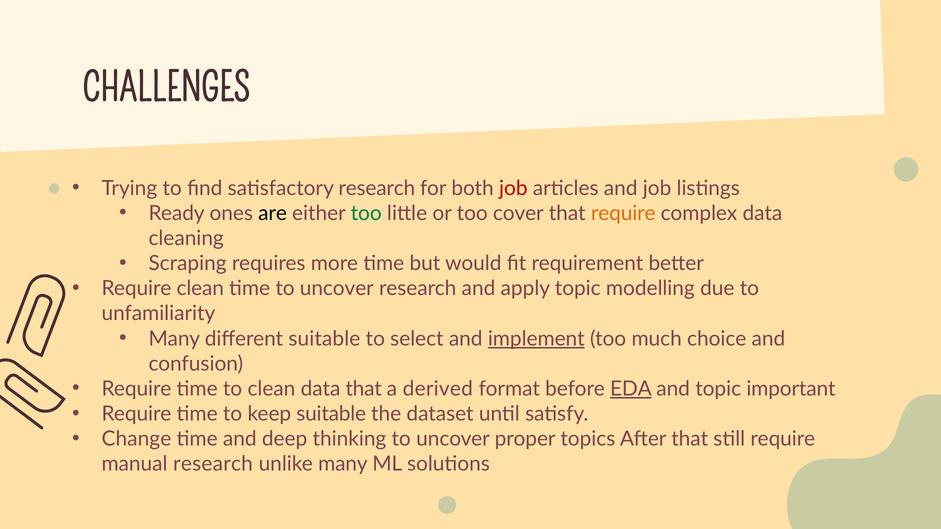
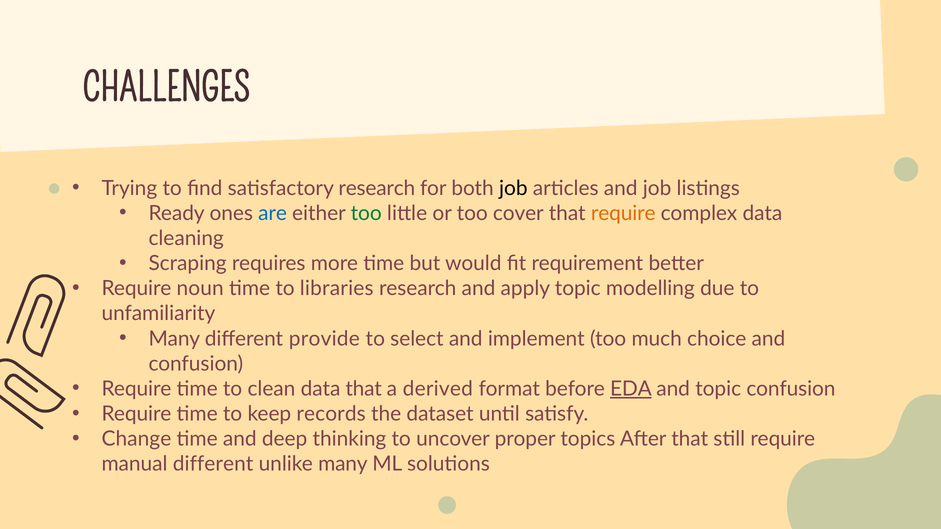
job colour: red -> black (513, 188)
are colour: black -> blue (273, 213)
Require clean: clean -> noun (200, 289)
time to uncover: uncover -> libraries (337, 289)
different suitable: suitable -> provide (324, 339)
implement underline: present -> none (536, 339)
topic important: important -> confusion (791, 389)
keep suitable: suitable -> records (331, 414)
manual research: research -> different (213, 464)
